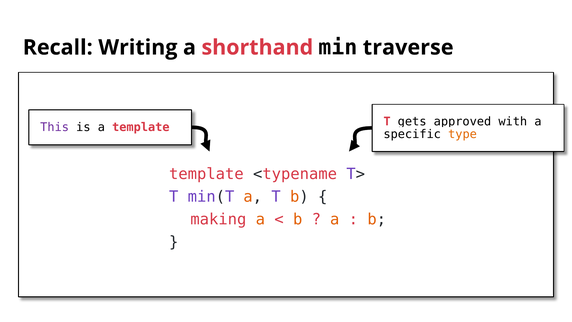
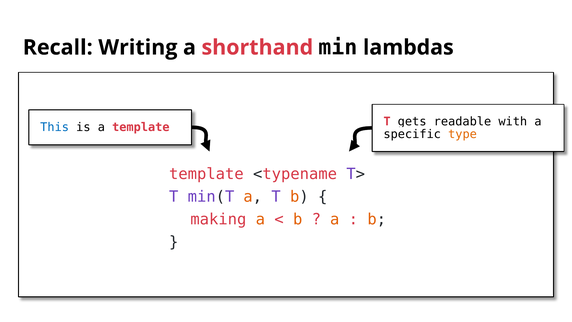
traverse: traverse -> lambdas (408, 47)
This colour: purple -> blue (55, 127)
approved: approved -> readable (462, 121)
